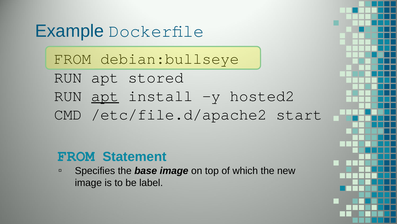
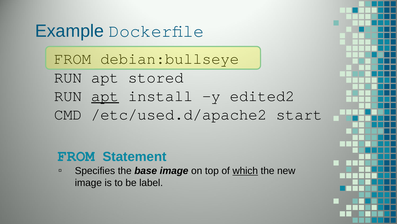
hosted2: hosted2 -> edited2 (262, 96)
/etc/file.d/apache2: /etc/file.d/apache2 -> /etc/used.d/apache2 (179, 114)
which underline: none -> present (245, 170)
